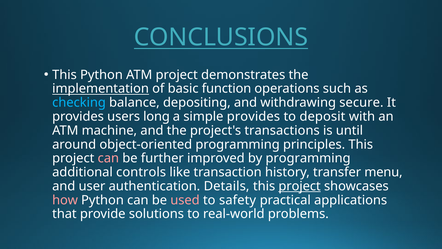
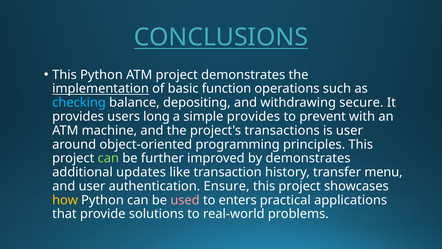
deposit: deposit -> prevent (323, 116)
is until: until -> user (349, 130)
can colour: pink -> light green (108, 158)
by programming: programming -> demonstrates (308, 158)
controls: controls -> updates (141, 172)
Details: Details -> Ensure (227, 186)
project underline: present -> none (300, 186)
how colour: pink -> yellow (65, 200)
safety: safety -> enters (238, 200)
